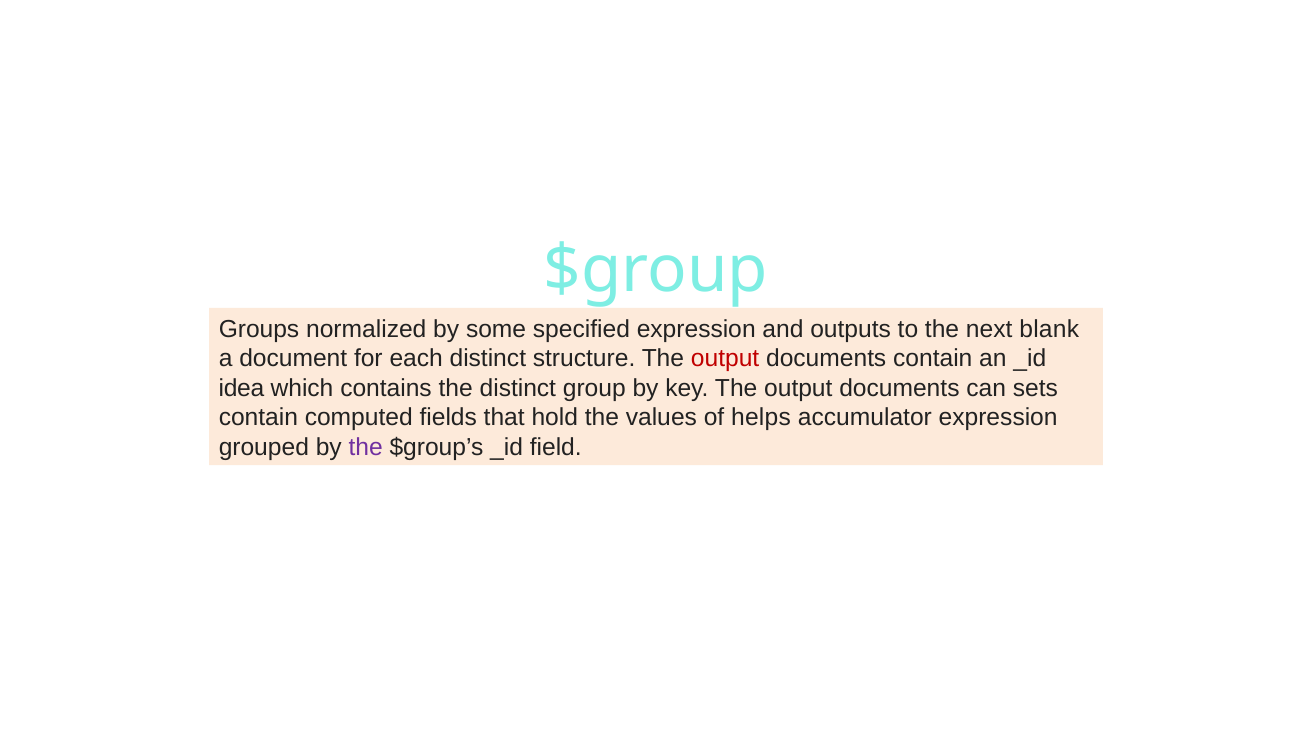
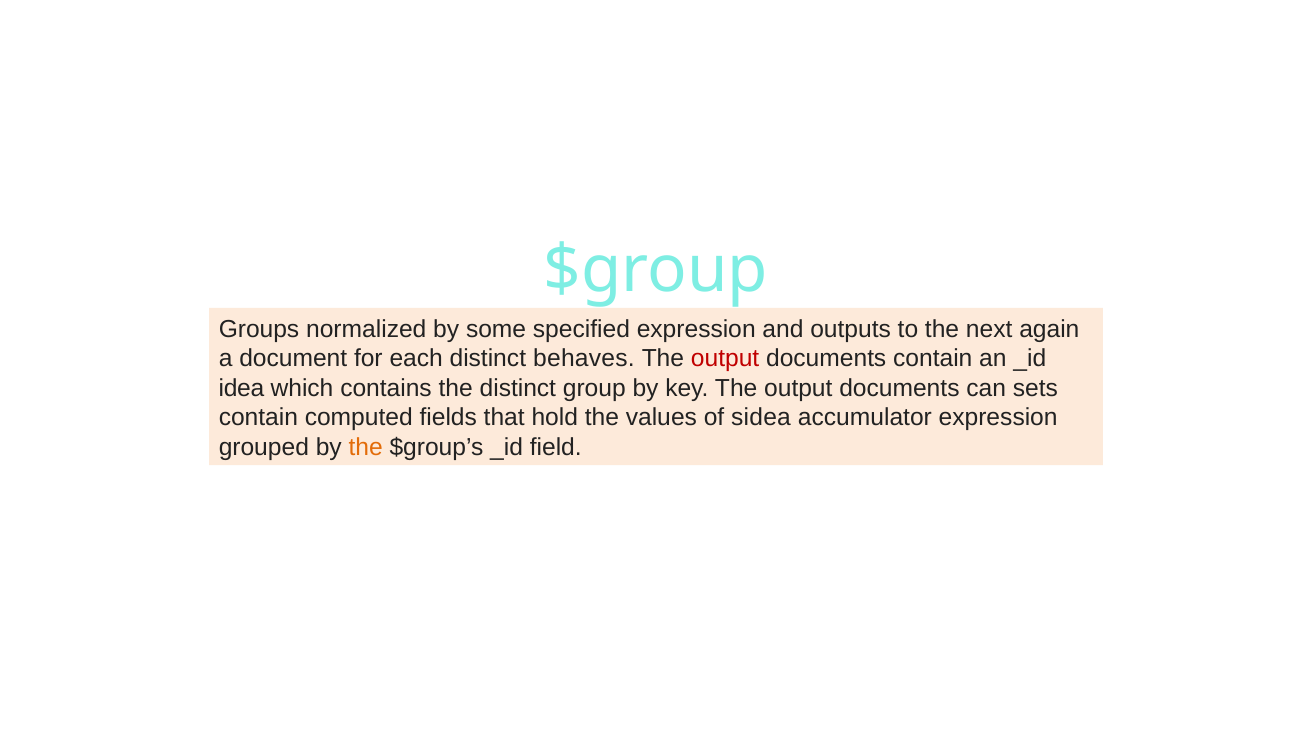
blank: blank -> again (1049, 329)
structure: structure -> behaves (584, 359)
helps: helps -> sidea (761, 418)
the colour: purple -> orange (366, 447)
